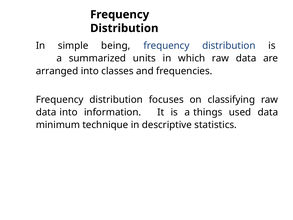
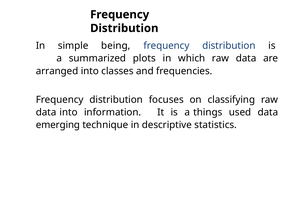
units: units -> plots (144, 58)
minimum: minimum -> emerging (58, 125)
